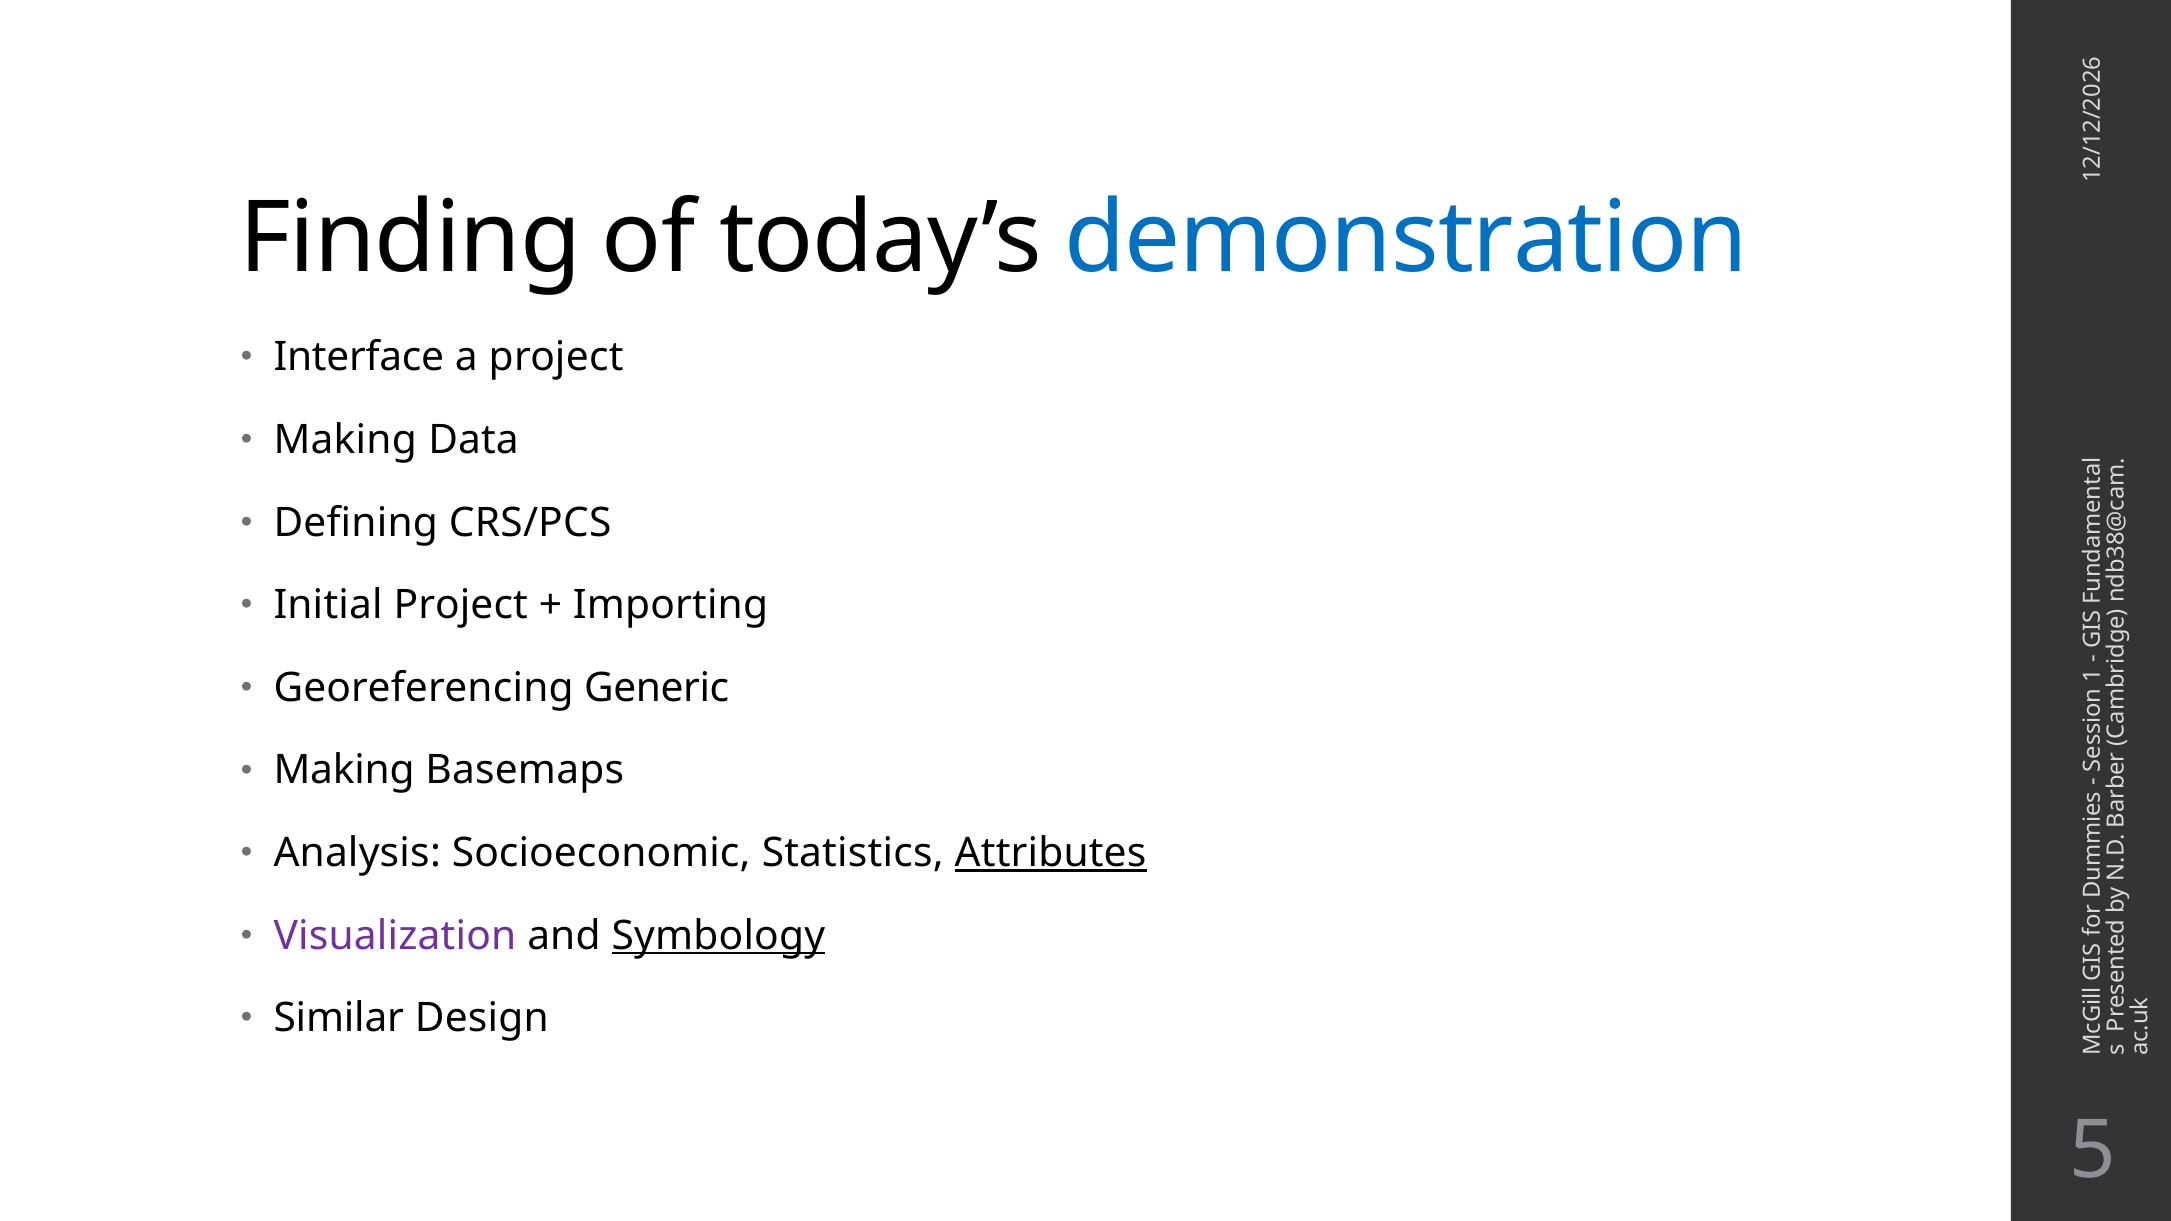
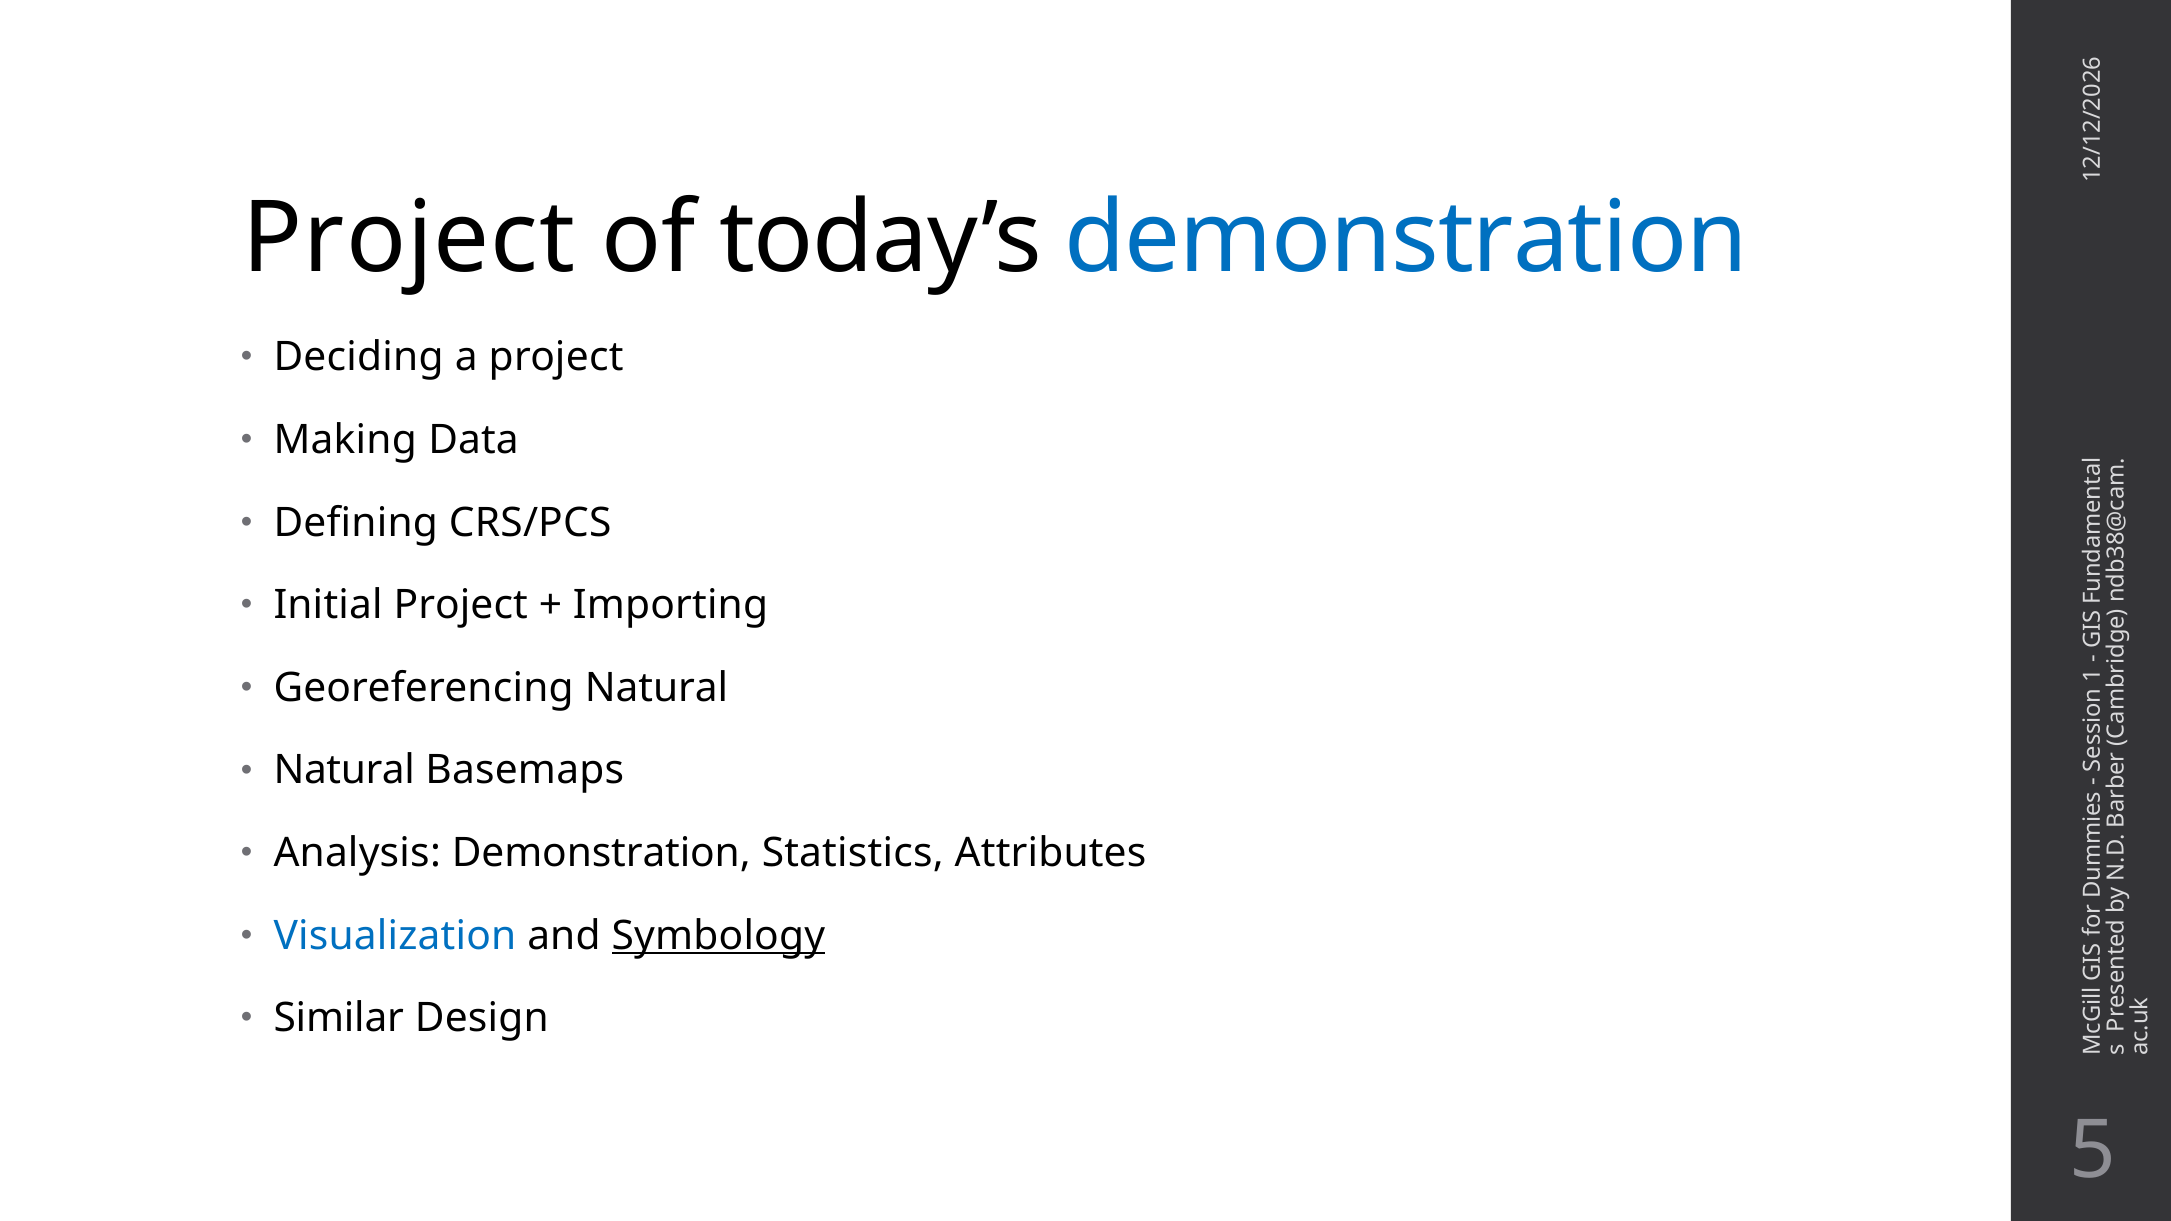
Finding: Finding -> Project (409, 239)
Interface: Interface -> Deciding (359, 357)
Georeferencing Generic: Generic -> Natural (656, 688)
Making: Making -> Natural (344, 771)
Analysis Socioeconomic: Socioeconomic -> Demonstration (601, 853)
Attributes underline: present -> none (1051, 853)
Visualization colour: purple -> blue (395, 936)
